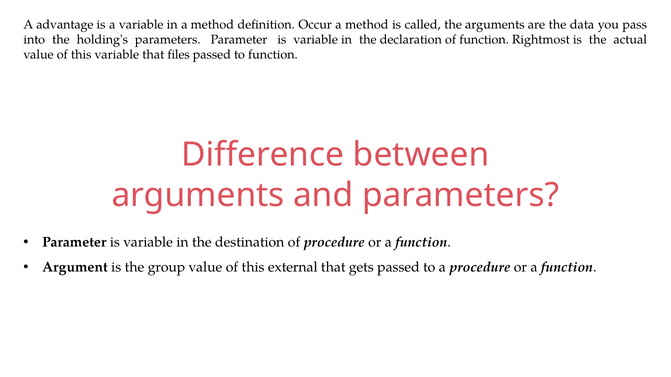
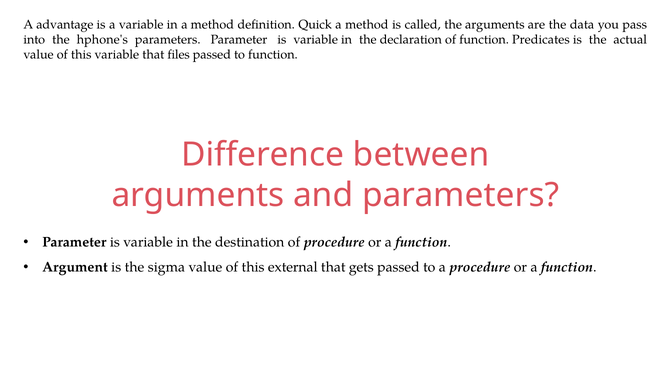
Occur: Occur -> Quick (315, 24)
holding's: holding's -> hphone's (102, 40)
Rightmost: Rightmost -> Predicates (541, 40)
group: group -> sigma (166, 268)
